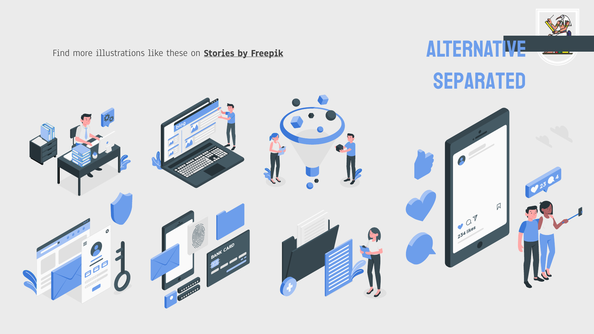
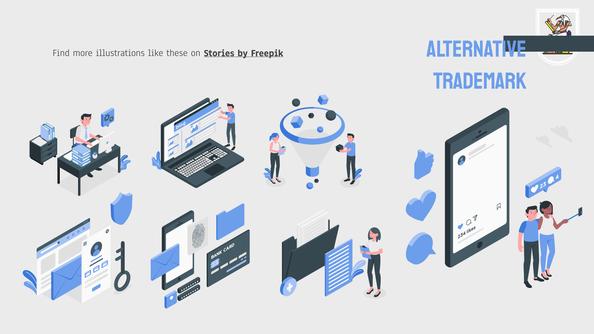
SEPARATED: SEPARATED -> TRADEMARK (480, 81)
